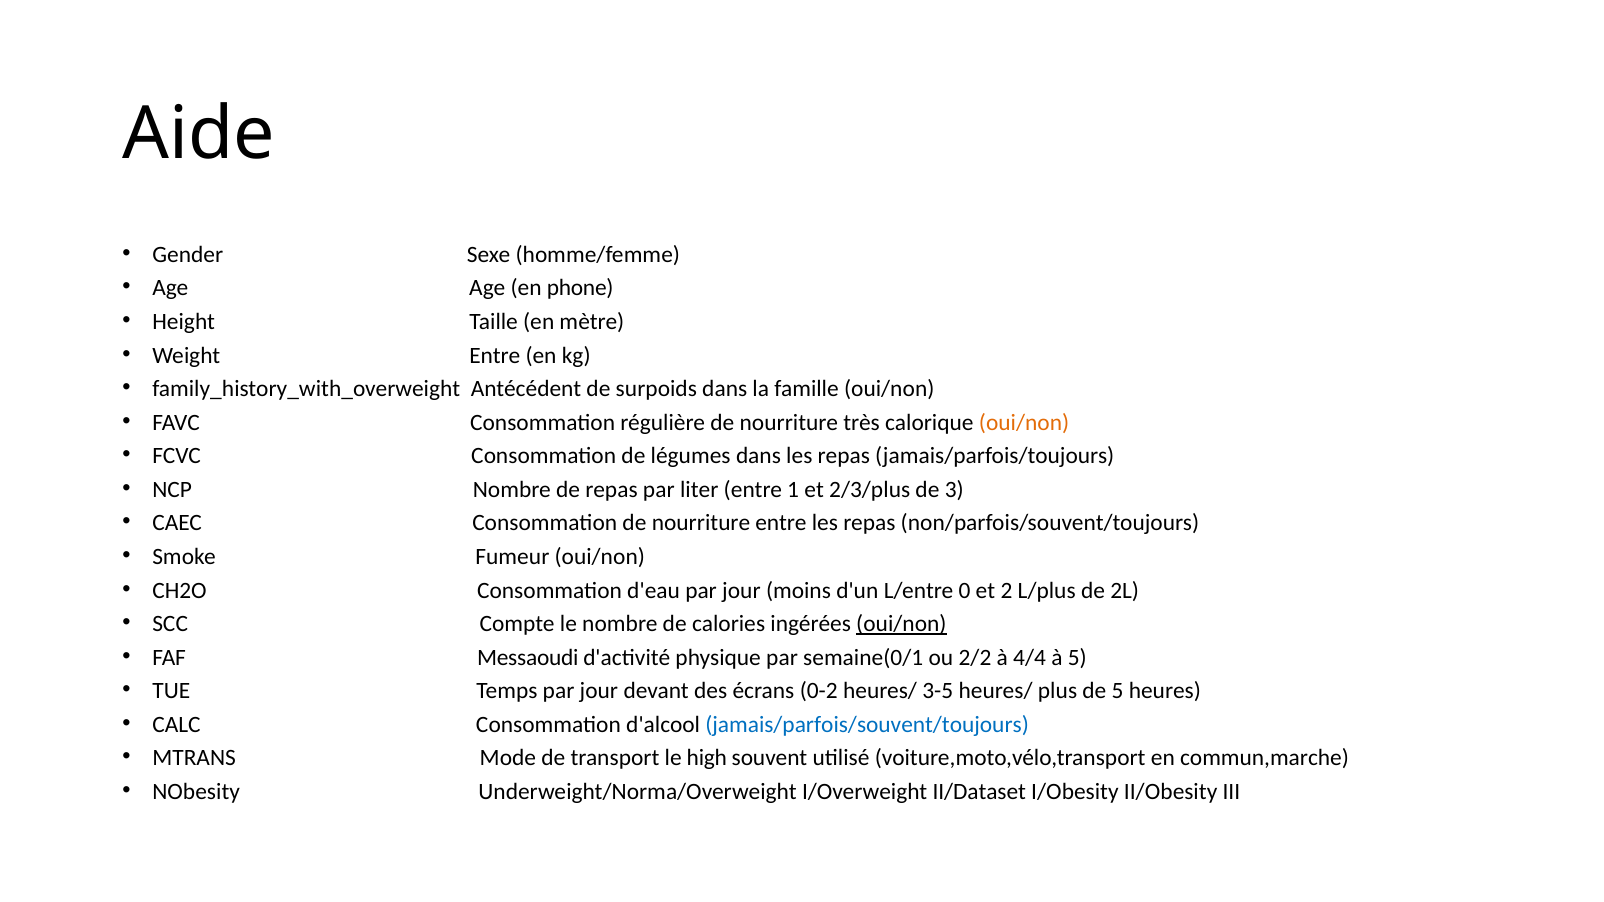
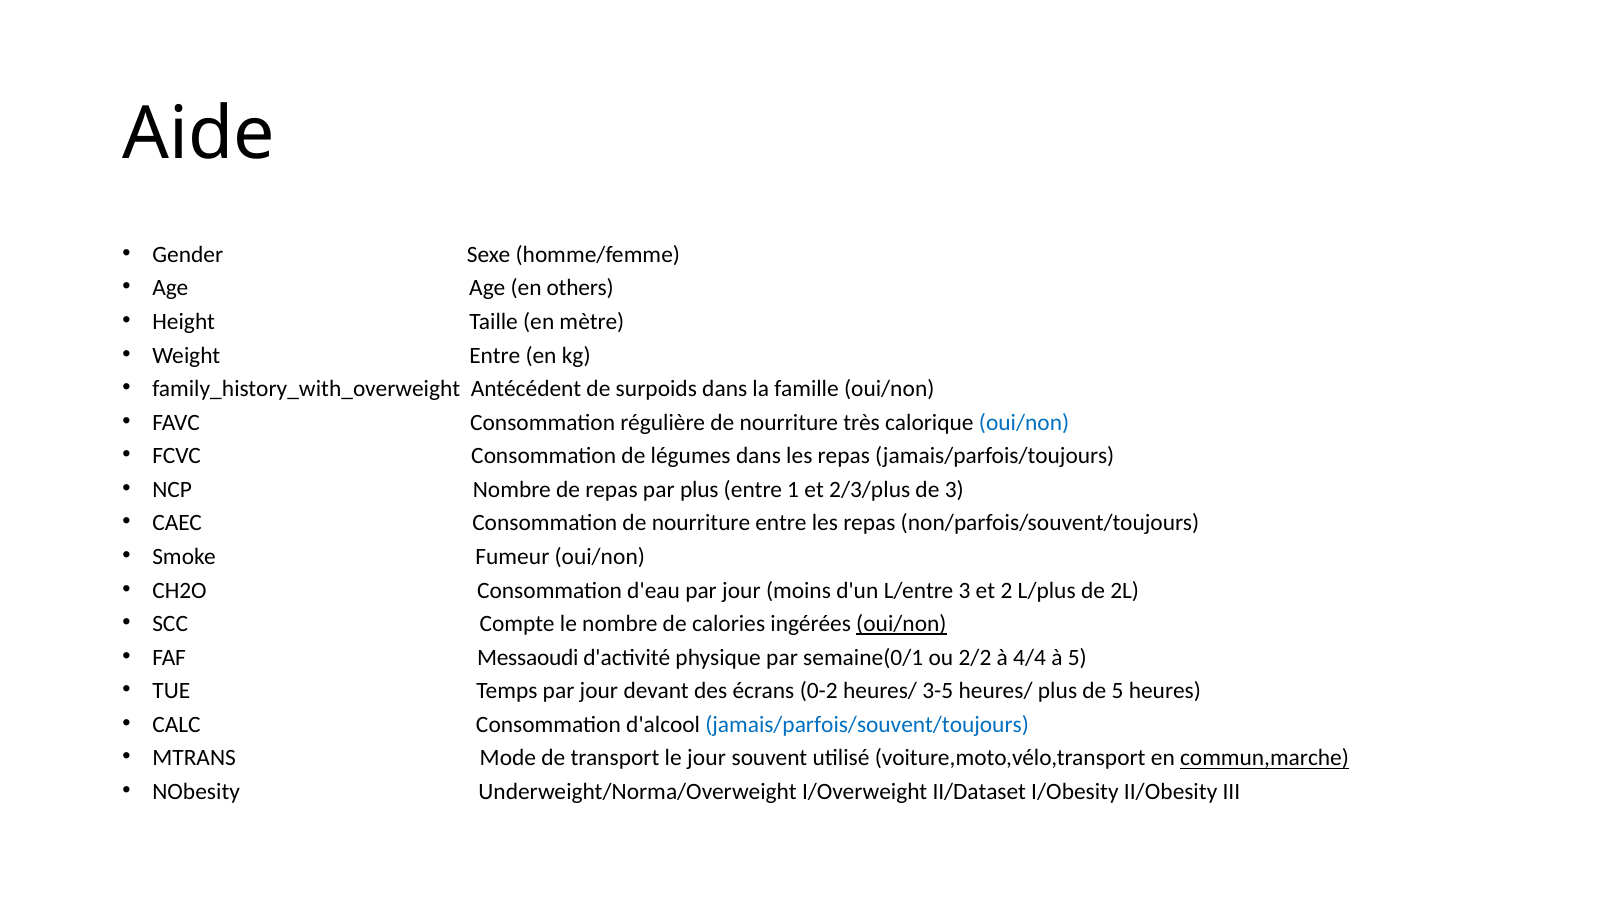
phone: phone -> others (580, 288)
oui/non colour: orange -> blue (1024, 423)
par liter: liter -> plus (699, 490)
L/entre 0: 0 -> 3 (965, 590)
le high: high -> jour (707, 758)
commun,marche underline: none -> present (1265, 758)
